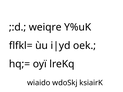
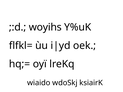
weiqre: weiqre -> woyihs (45, 27)
